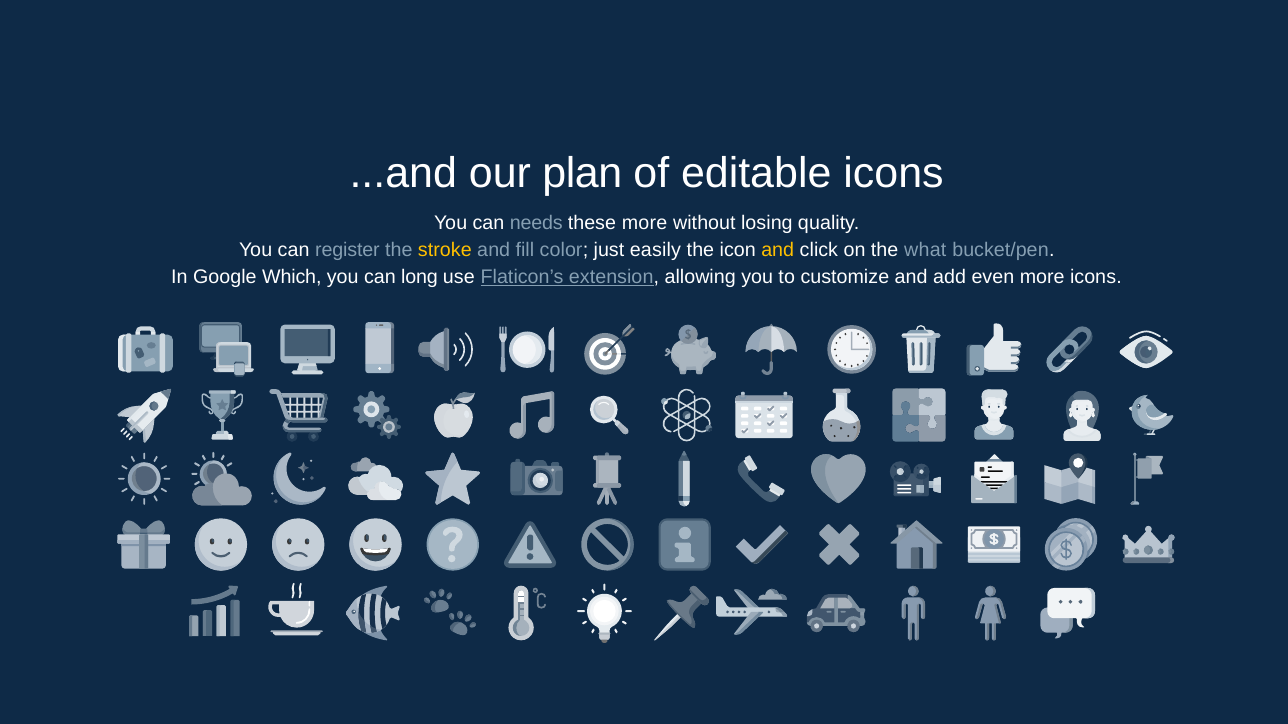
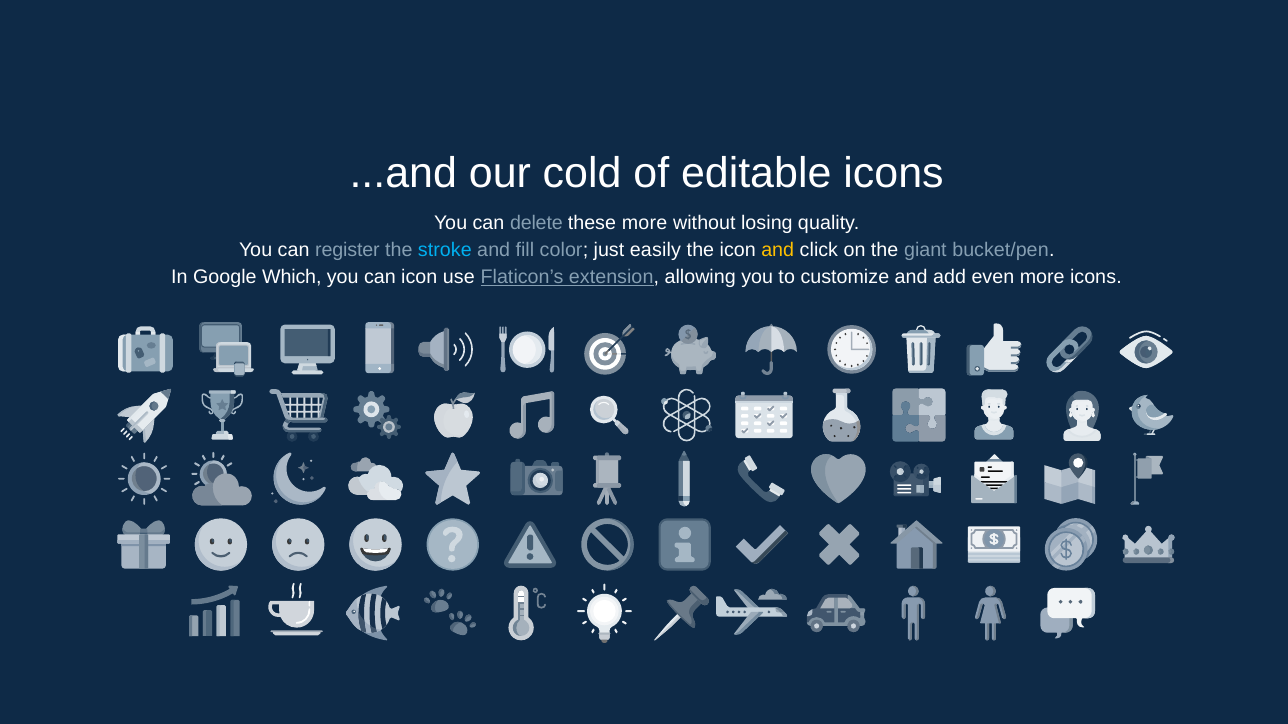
plan: plan -> cold (582, 173)
needs: needs -> delete (536, 223)
stroke colour: yellow -> light blue (445, 250)
what: what -> giant (925, 250)
can long: long -> icon (419, 277)
